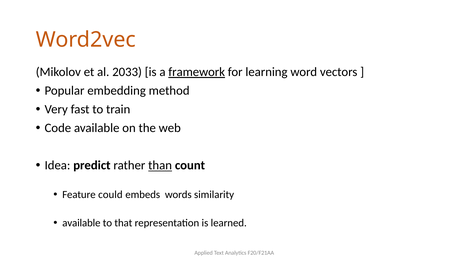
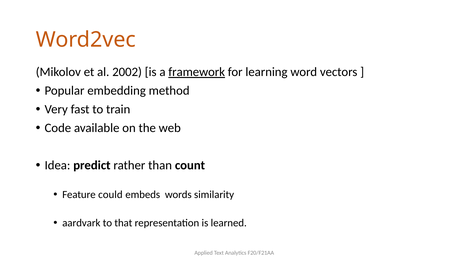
2033: 2033 -> 2002 (127, 72)
than underline: present -> none (160, 165)
available: available -> aardvark (81, 222)
